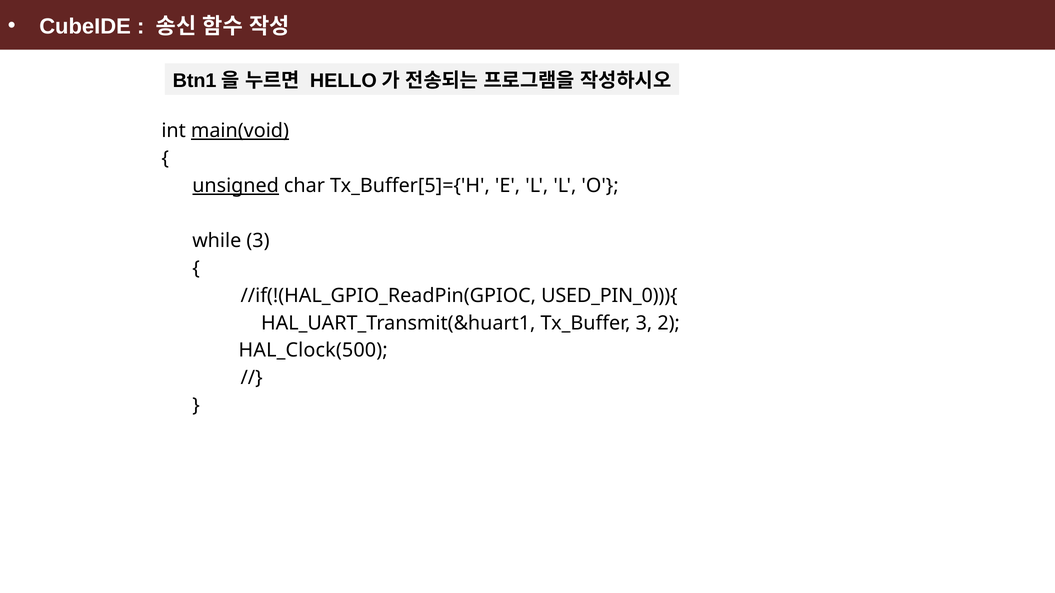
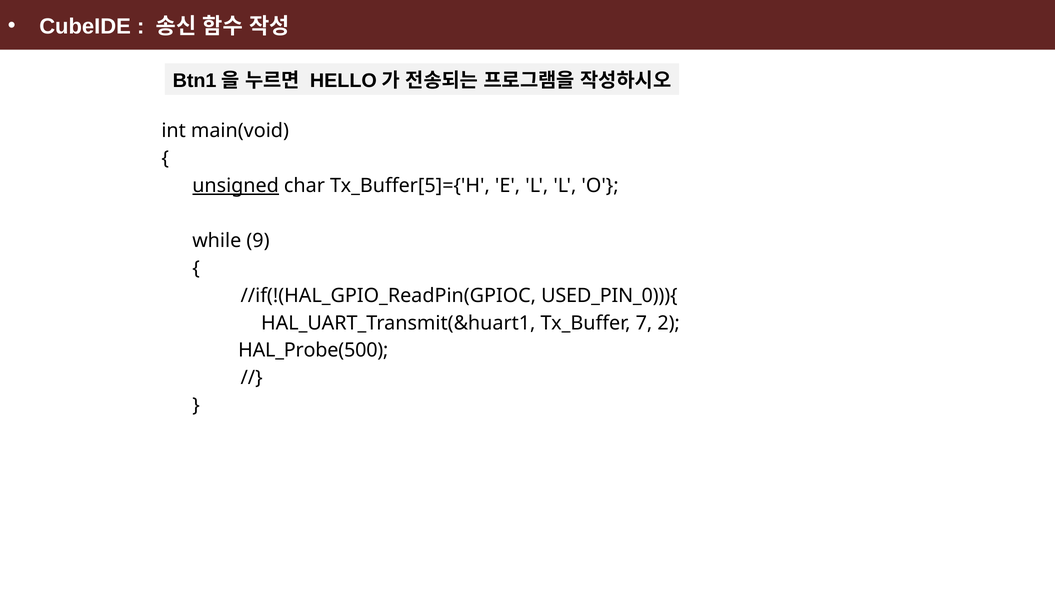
main(void underline: present -> none (240, 131)
while 3: 3 -> 9 (258, 241)
Tx_Buffer 3: 3 -> 7 (644, 323)
HAL_Clock(500: HAL_Clock(500 -> HAL_Probe(500 (313, 351)
